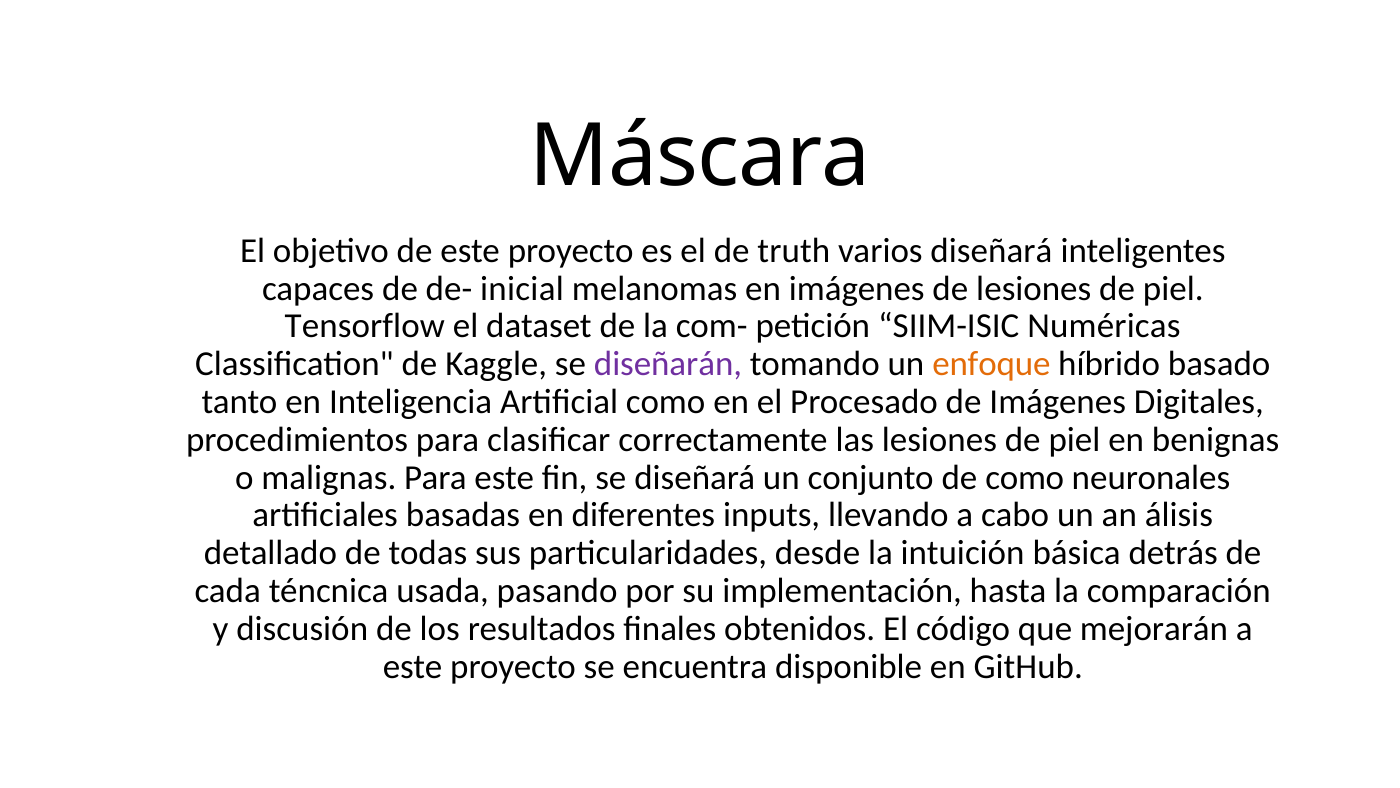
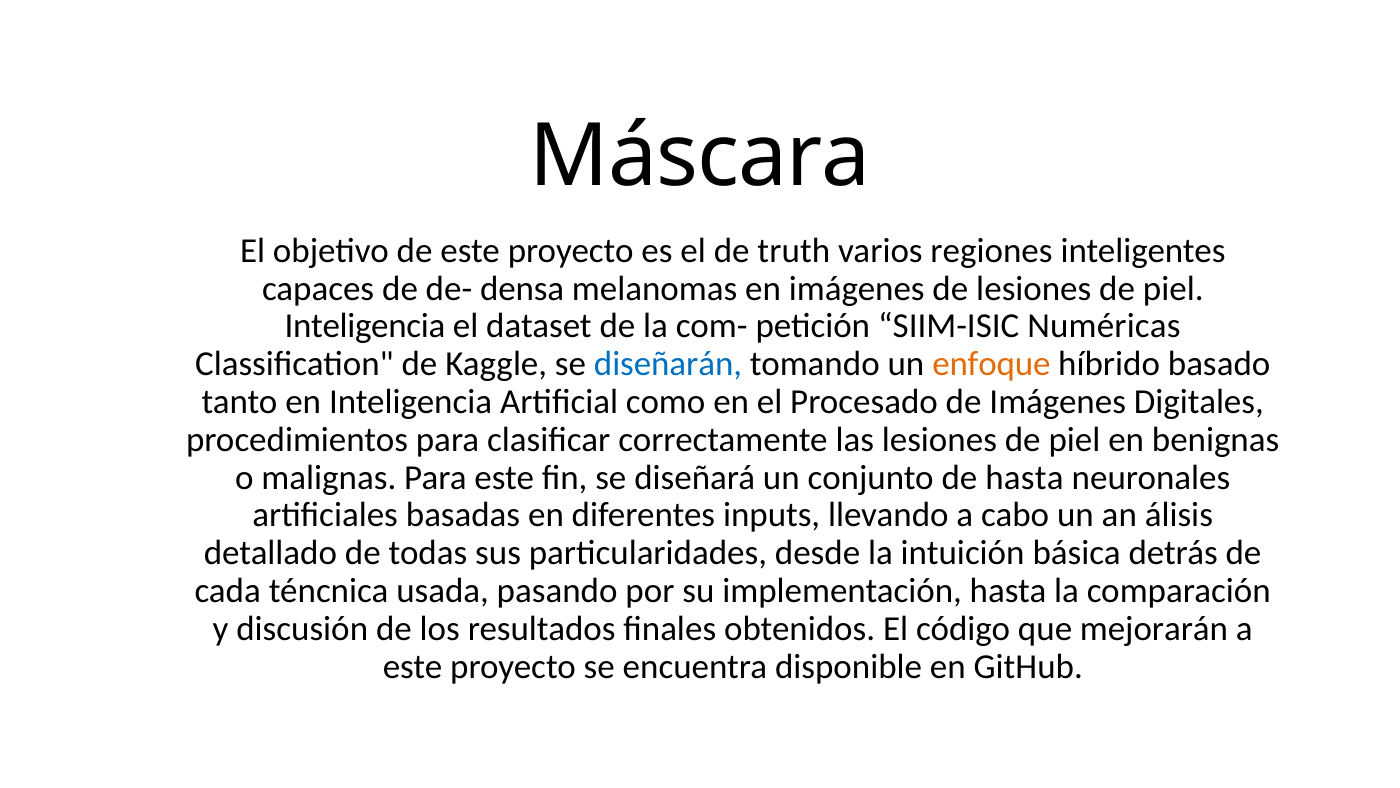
varios diseñará: diseñará -> regiones (991, 250)
inicial: inicial -> densa (522, 288)
Tensorflow: Tensorflow -> Inteligencia (365, 326)
diseñarán colour: purple -> blue (668, 364)
de como: como -> hasta (1024, 477)
